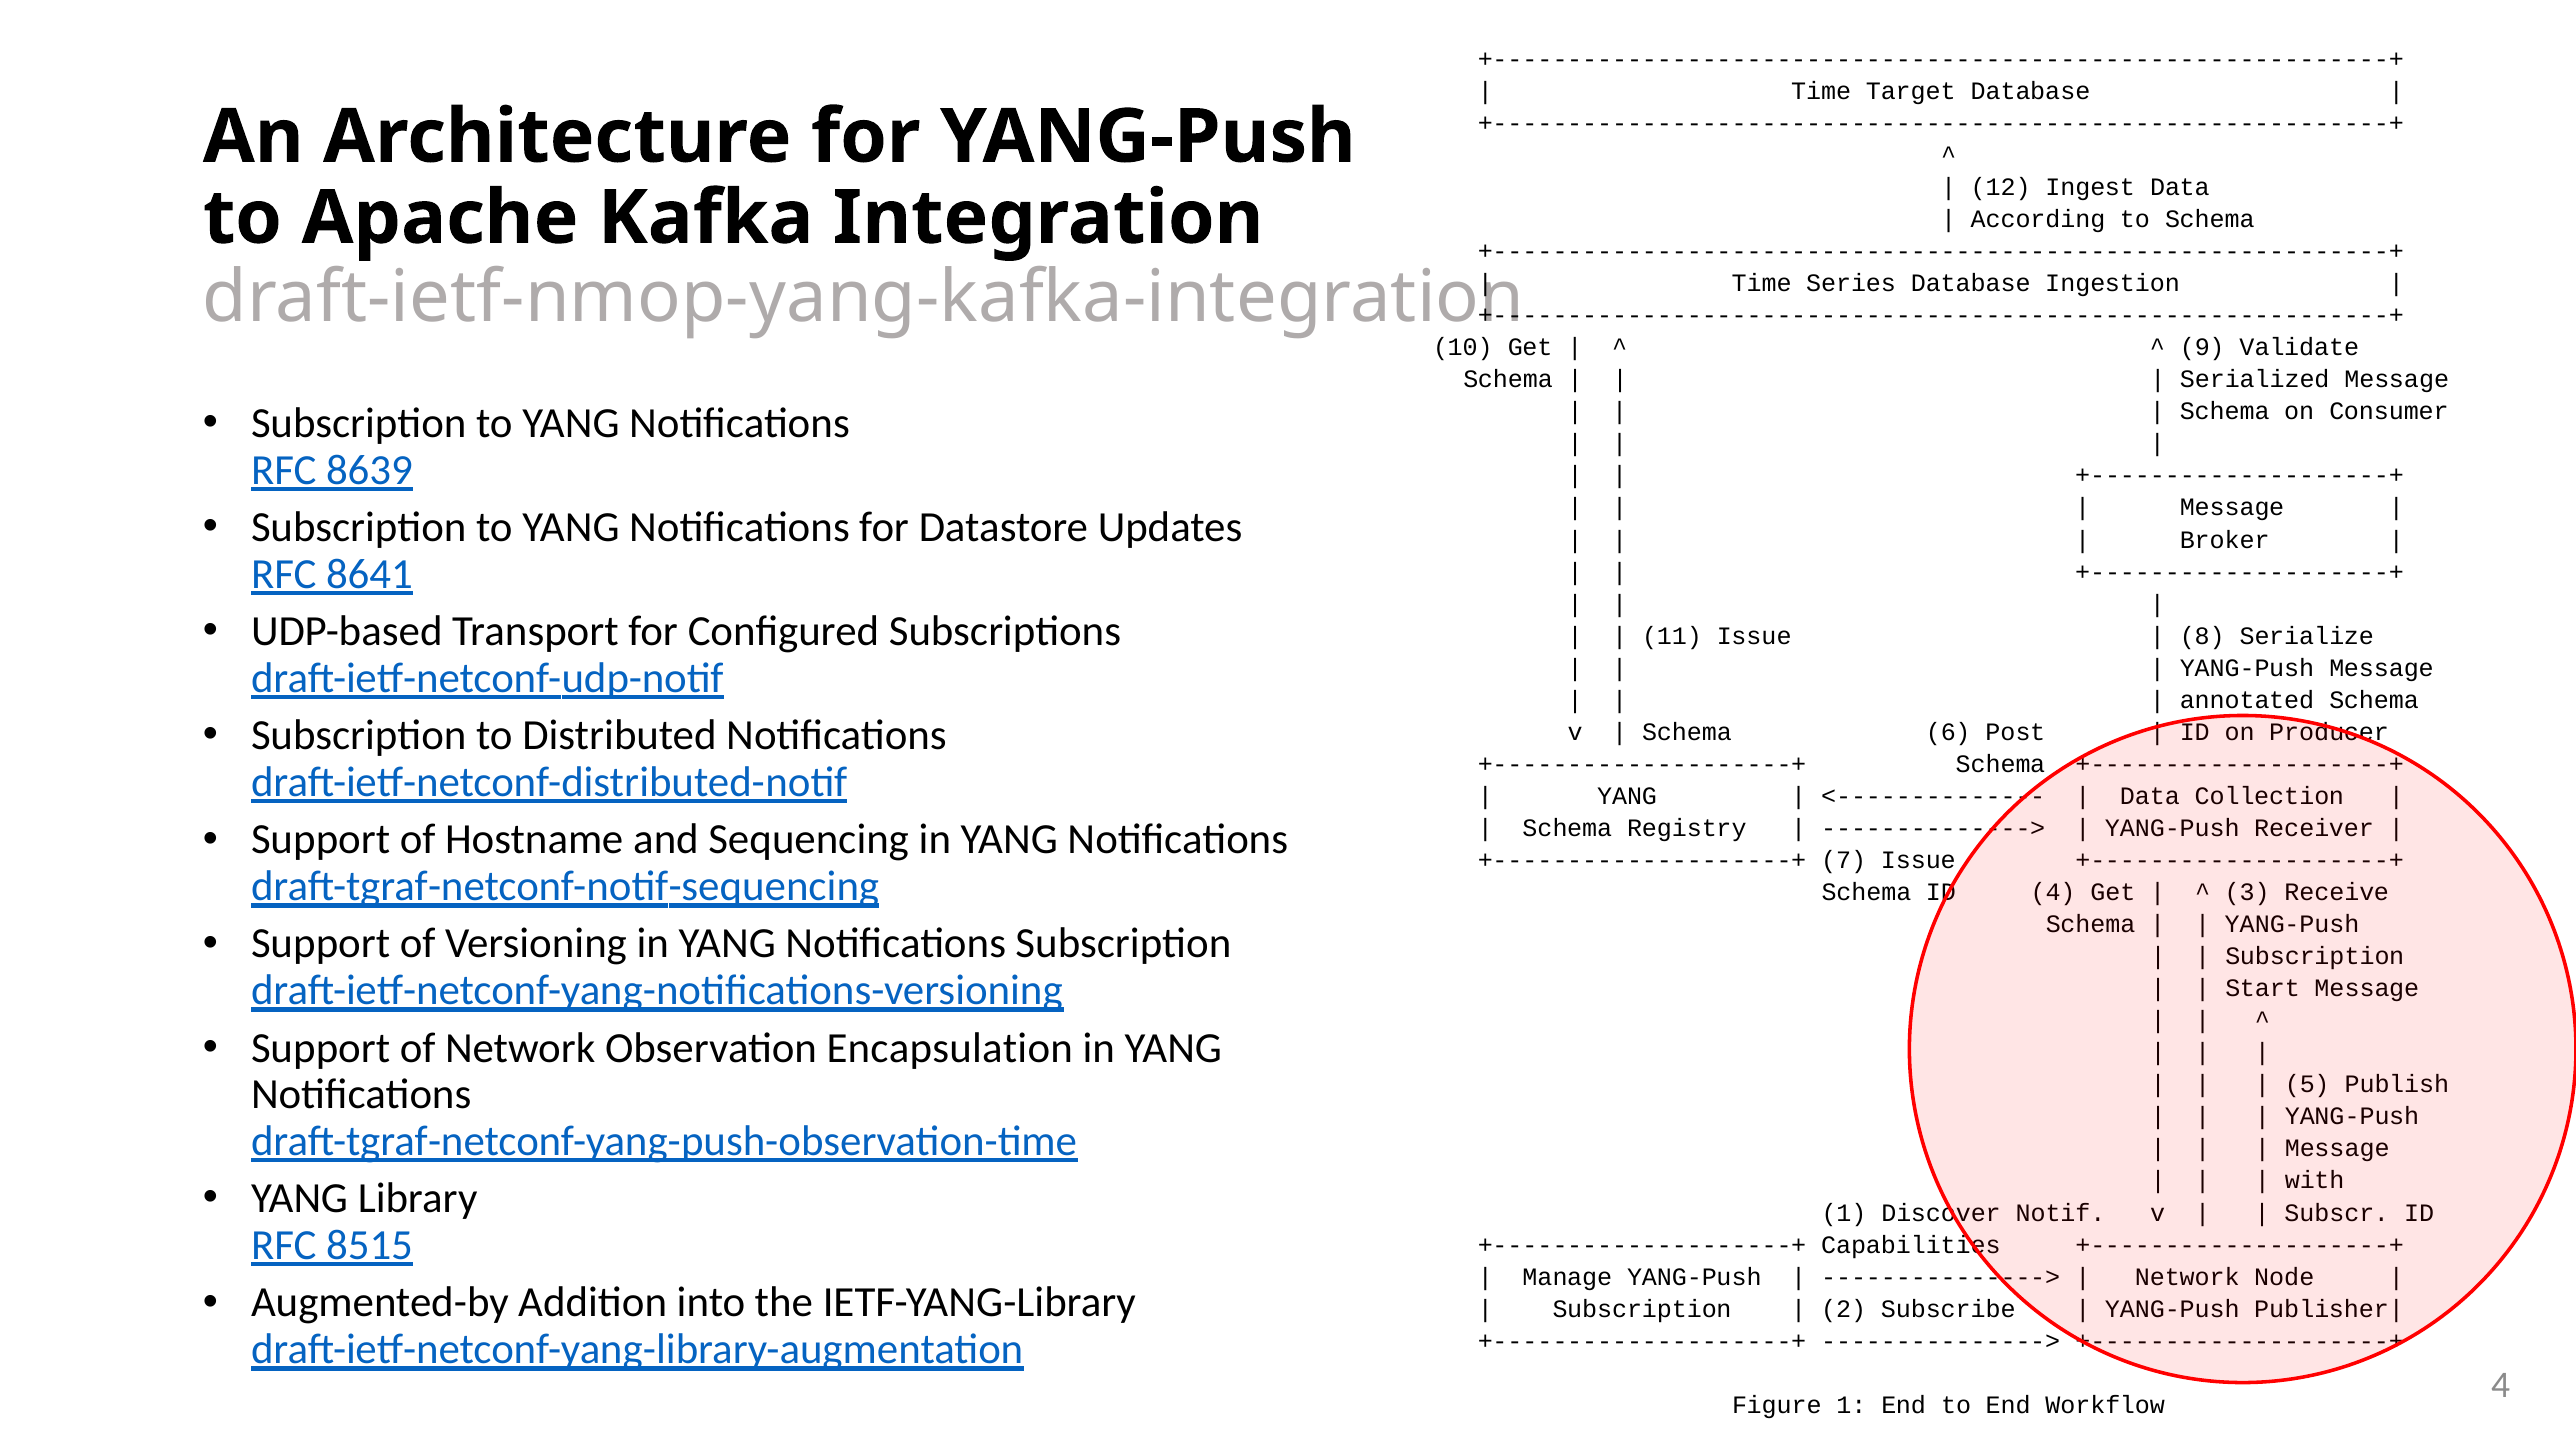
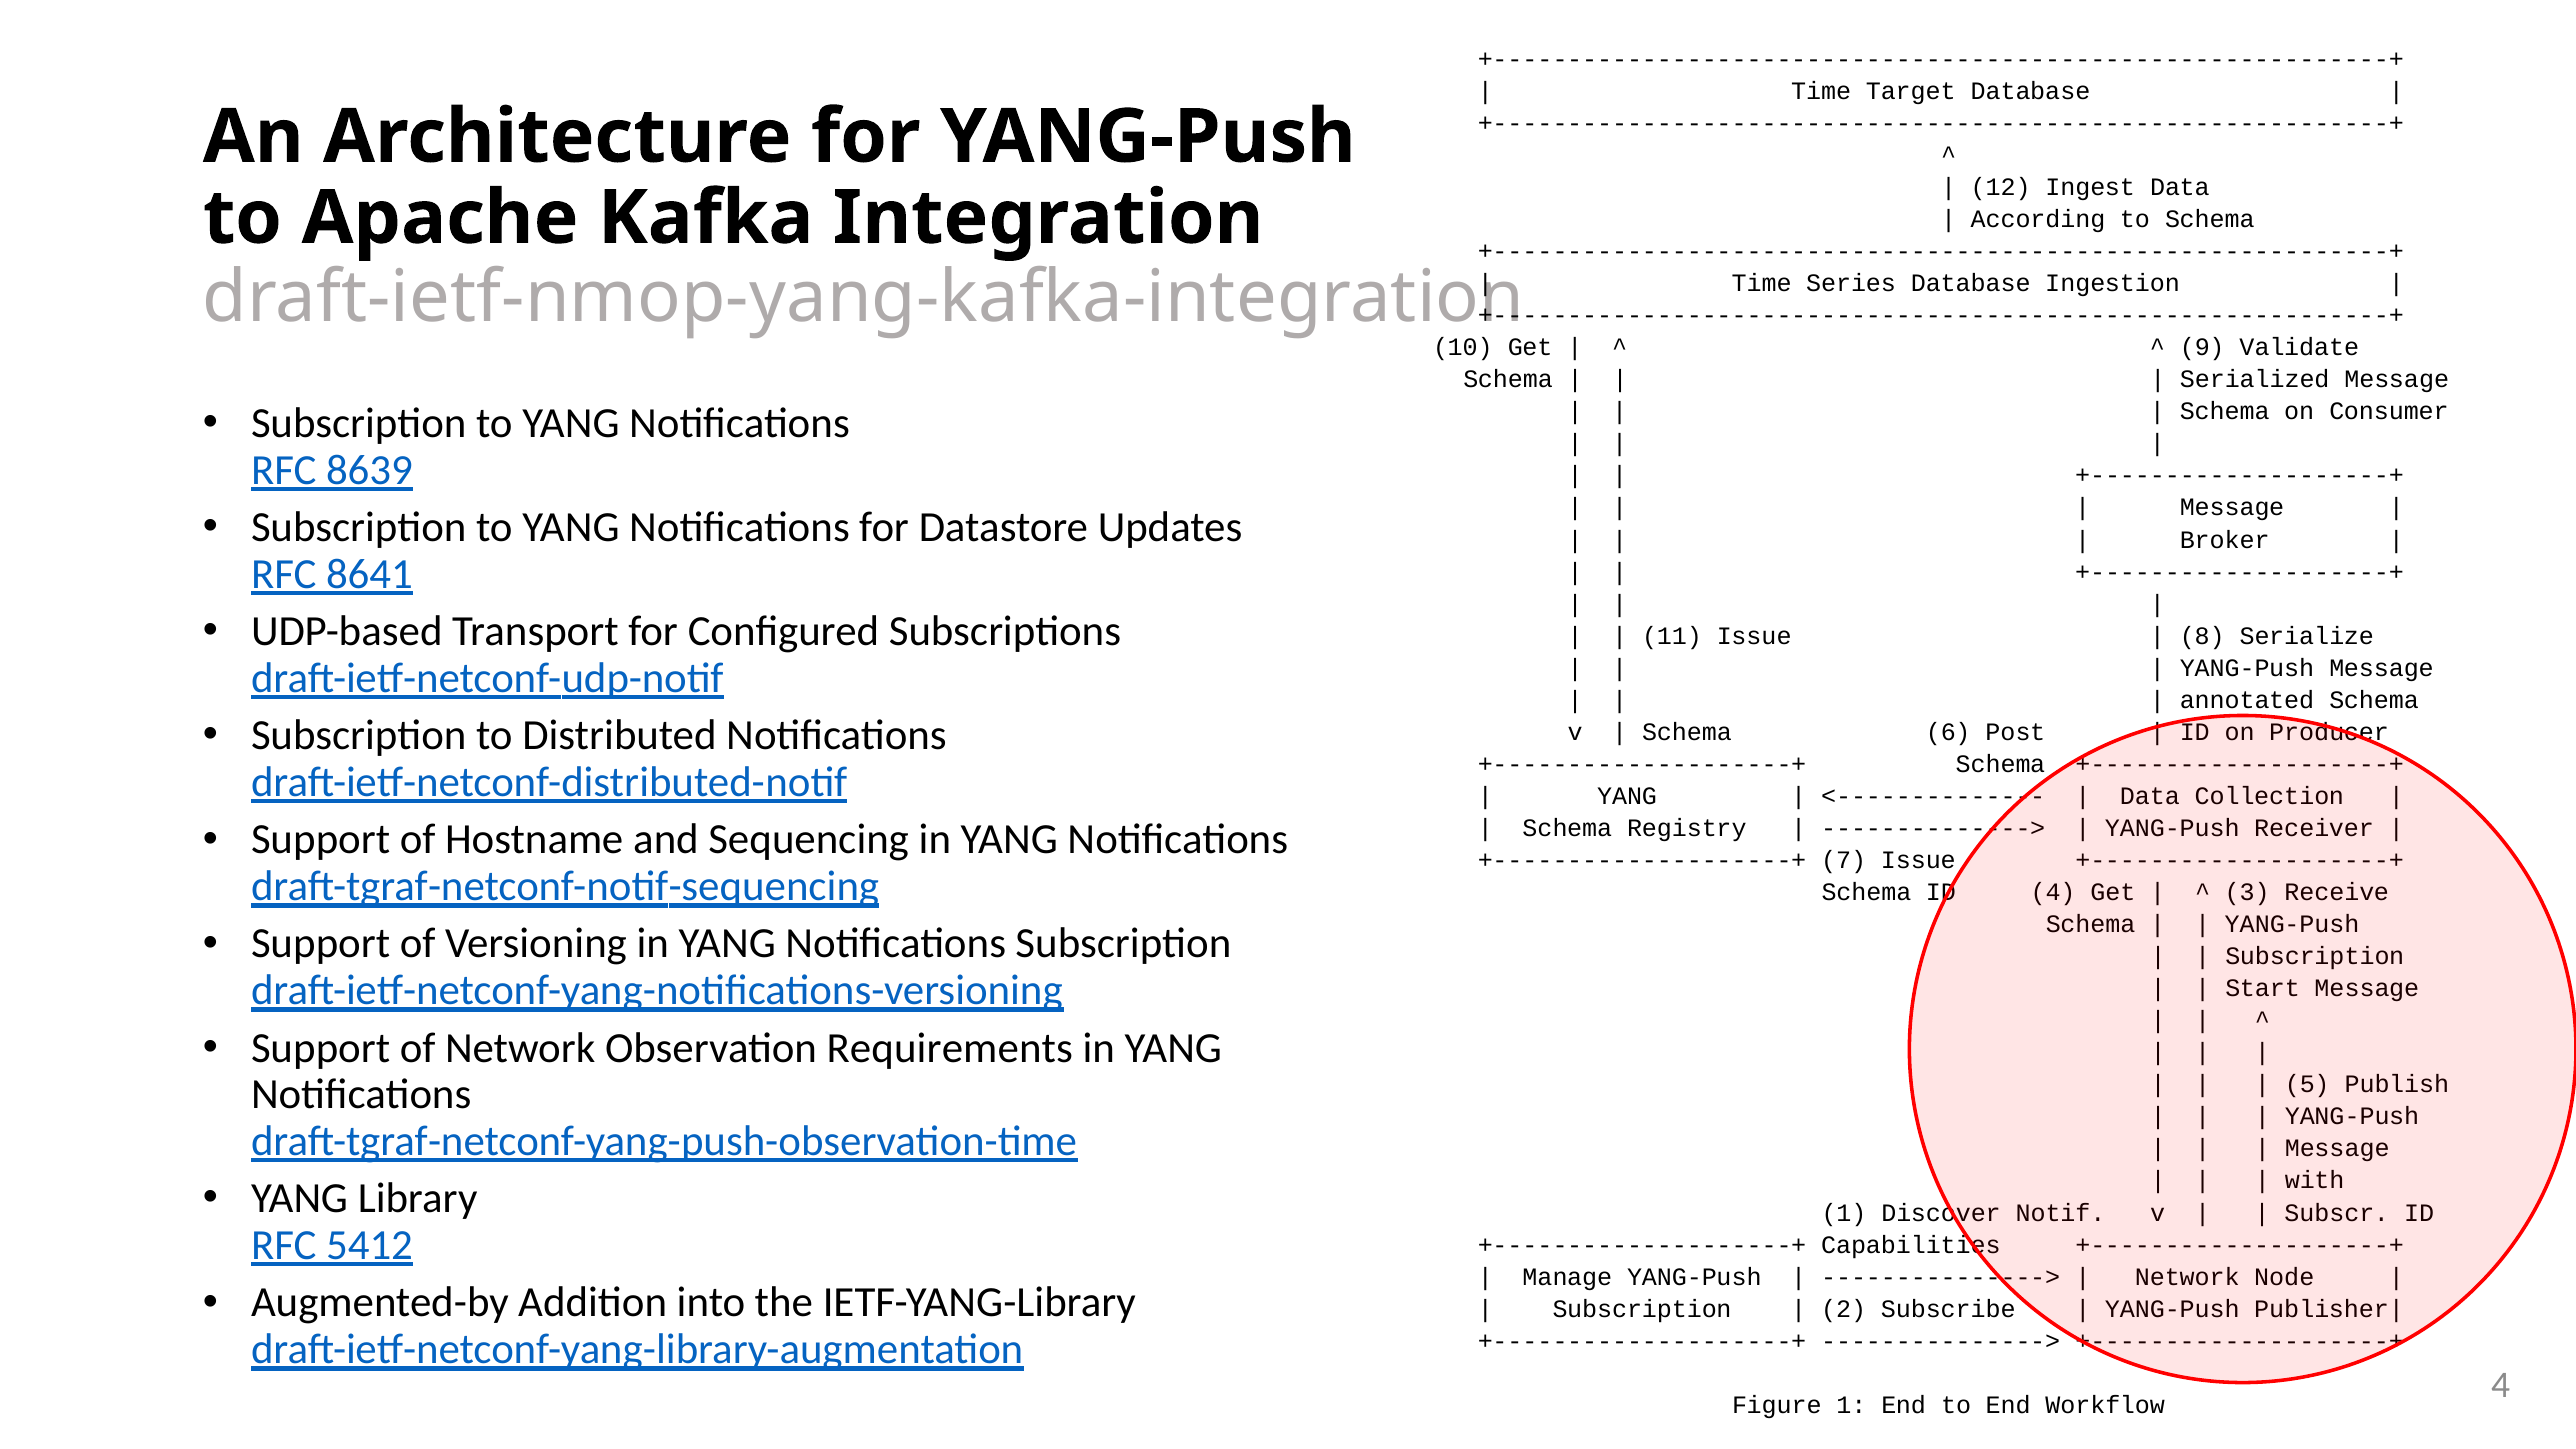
Encapsulation: Encapsulation -> Requirements (950, 1048)
8515: 8515 -> 5412 (370, 1245)
